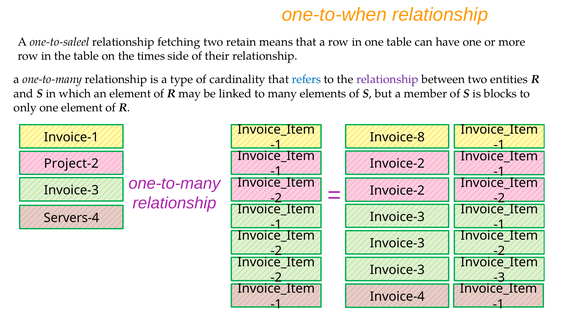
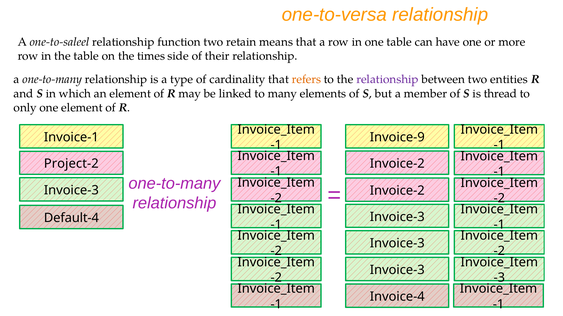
one-to-when: one-to-when -> one-to-versa (334, 15)
fetching: fetching -> function (179, 42)
refers colour: blue -> orange (306, 80)
blocks: blocks -> thread (500, 94)
Invoice-8: Invoice-8 -> Invoice-9 (397, 137)
Servers-4: Servers-4 -> Default-4 (71, 218)
